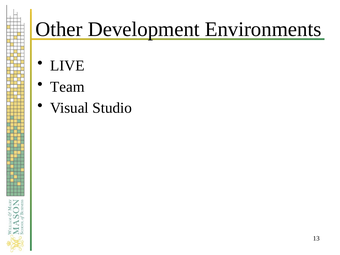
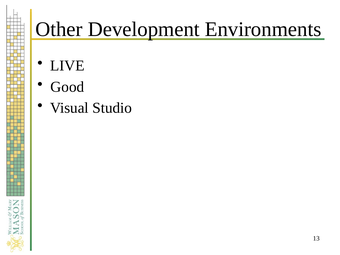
Team: Team -> Good (67, 87)
